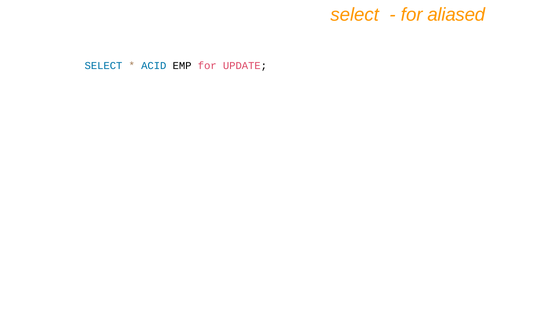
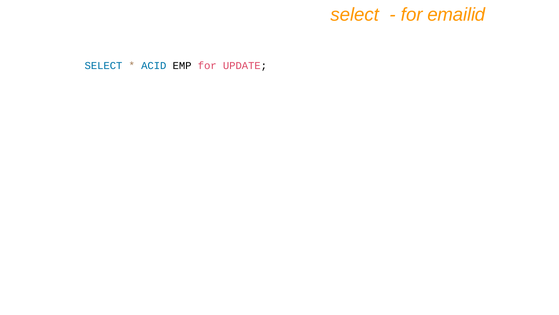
aliased: aliased -> emailid (456, 15)
